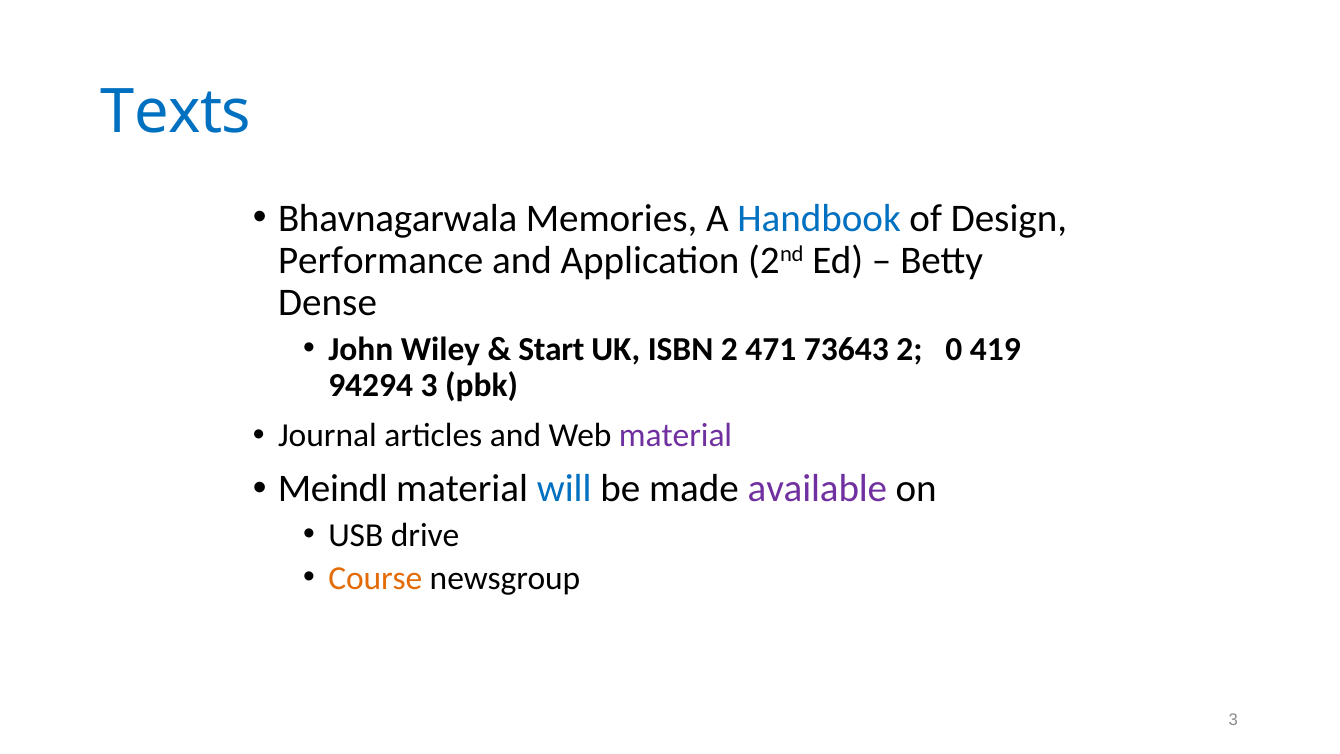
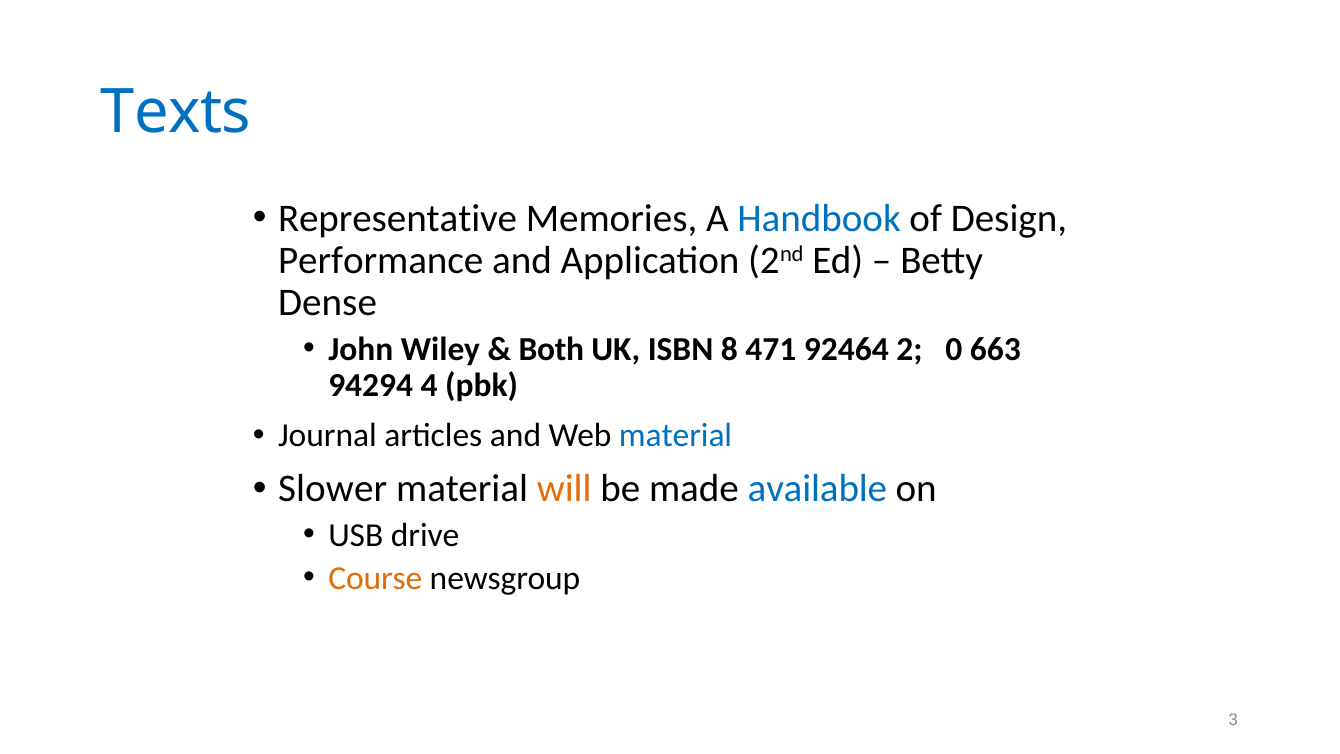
Bhavnagarwala: Bhavnagarwala -> Representative (398, 219)
Start: Start -> Both (551, 349)
ISBN 2: 2 -> 8 (729, 349)
73643: 73643 -> 92464 (846, 349)
419: 419 -> 663 (995, 349)
94294 3: 3 -> 4 (429, 385)
material colour: purple -> blue (676, 435)
Meindl: Meindl -> Slower (333, 489)
will colour: blue -> orange (564, 489)
available colour: purple -> blue (817, 489)
